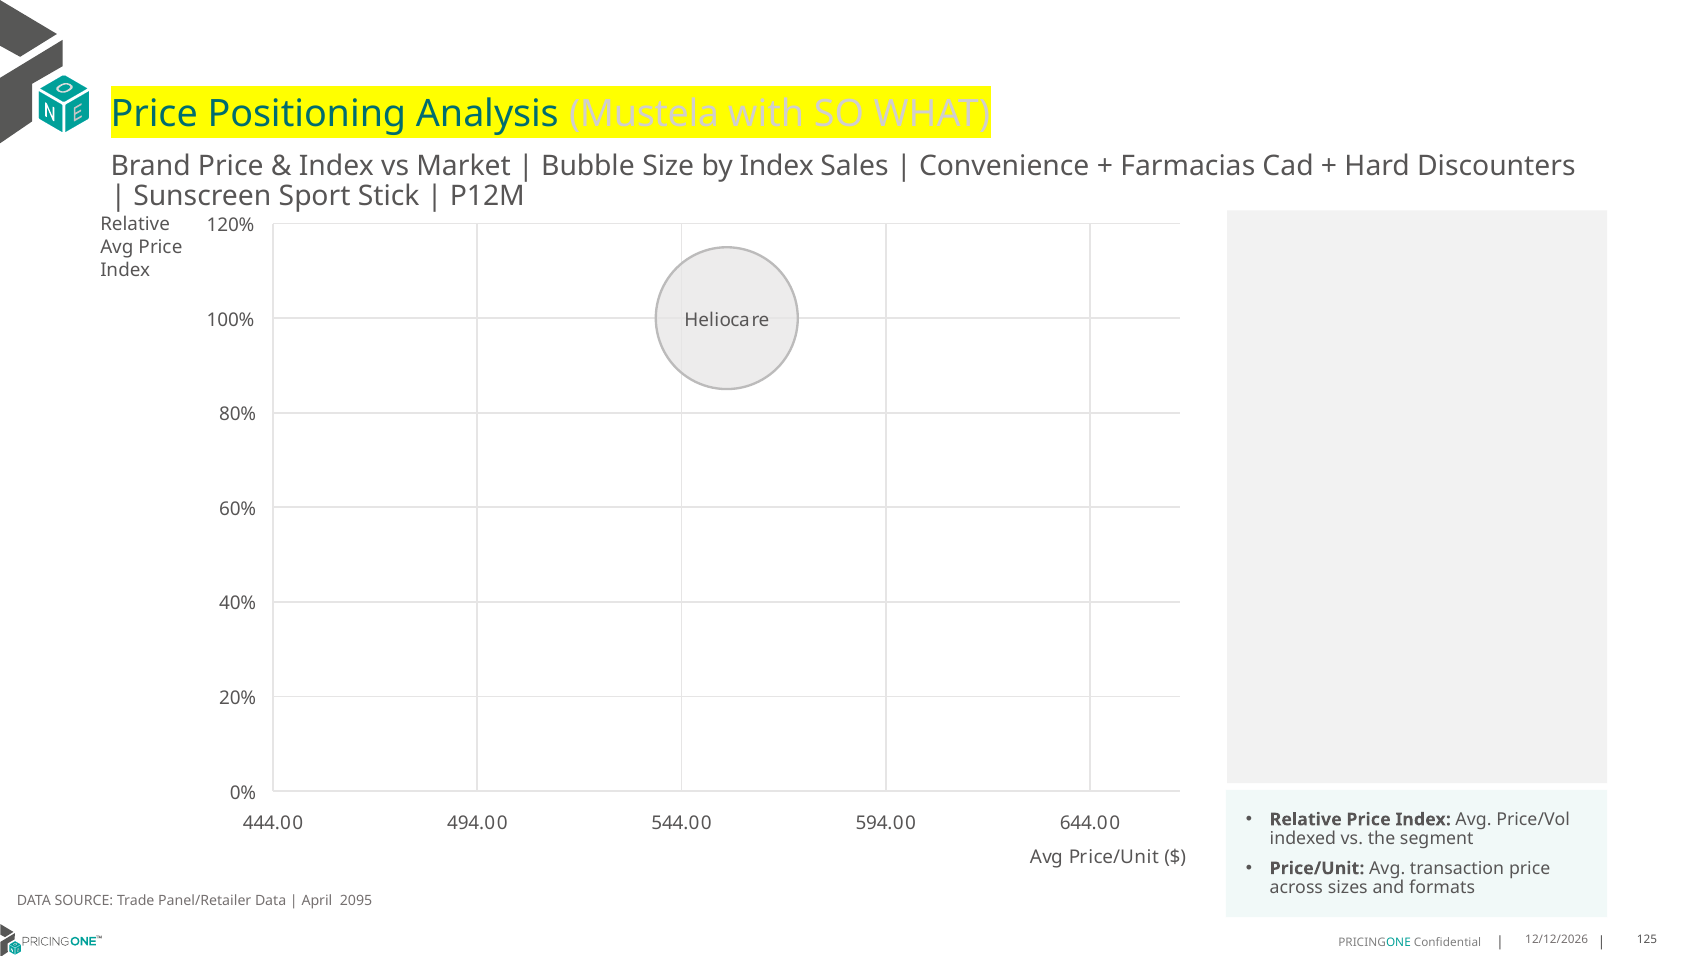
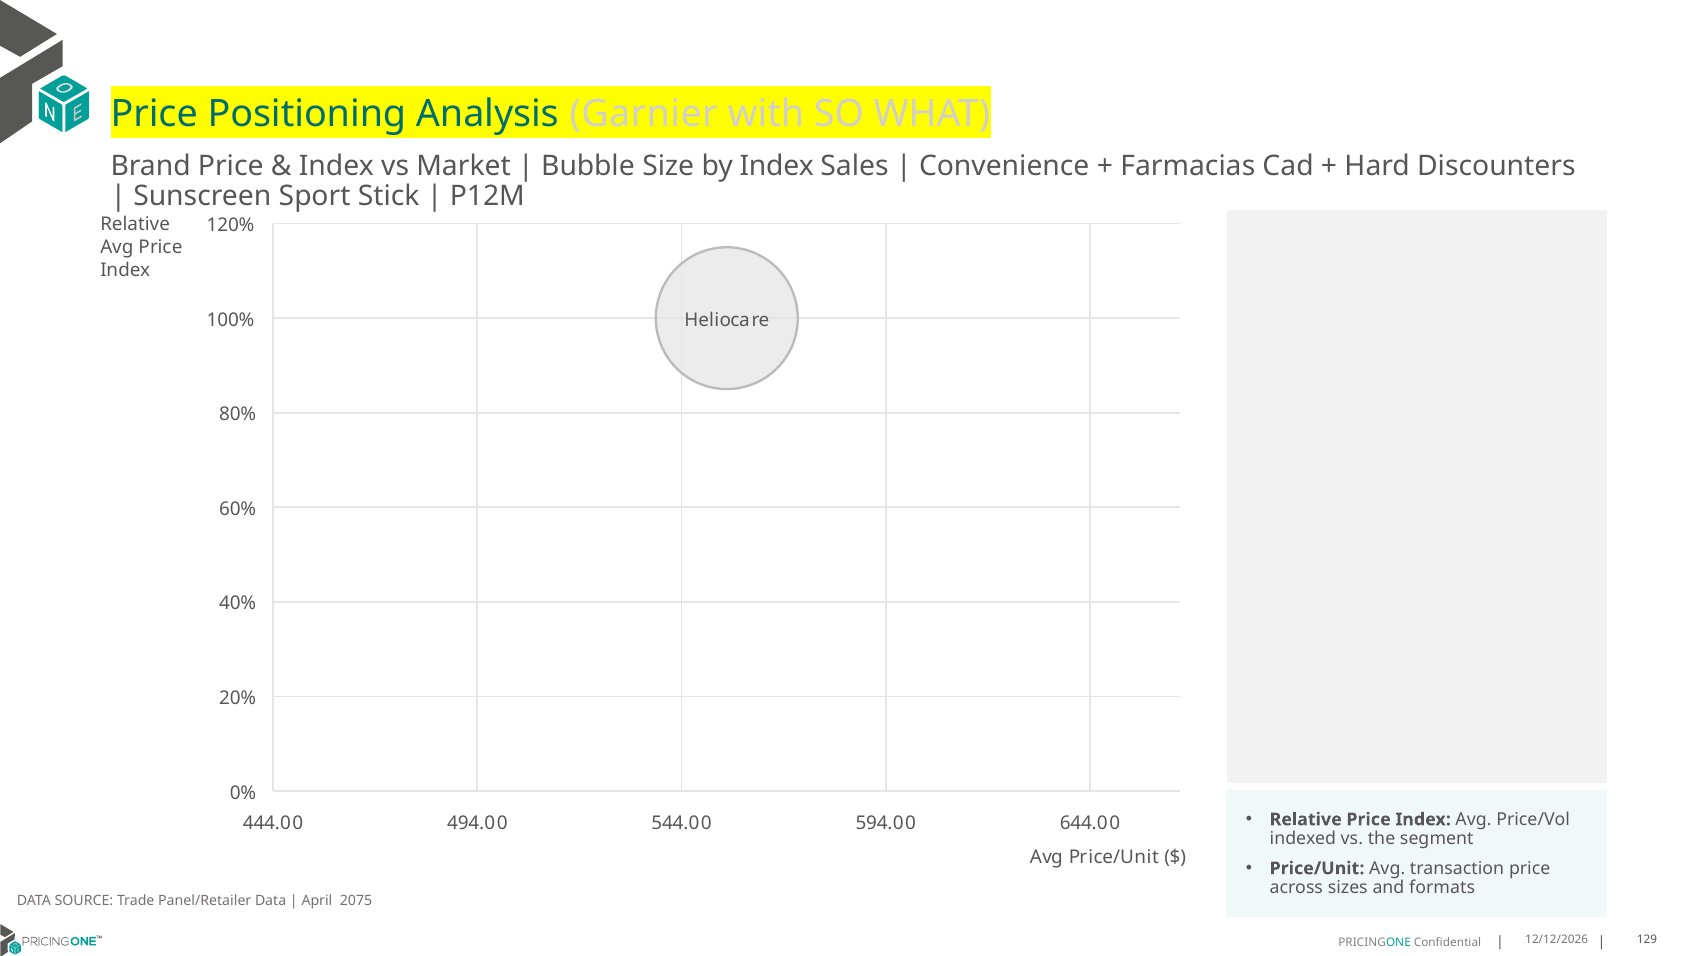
Mustela: Mustela -> Garnier (644, 114)
2095: 2095 -> 2075 (356, 900)
125: 125 -> 129 (1647, 940)
